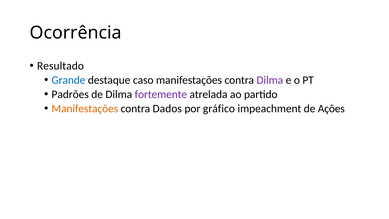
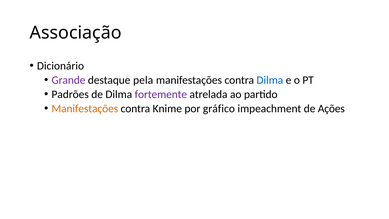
Ocorrência: Ocorrência -> Associação (76, 33)
Resultado: Resultado -> Dicionário (60, 66)
Grande colour: blue -> purple (68, 80)
caso: caso -> pela (143, 80)
Dilma colour: purple -> blue (270, 80)
Dados: Dados -> Knime (167, 109)
